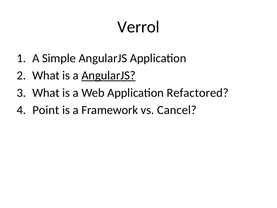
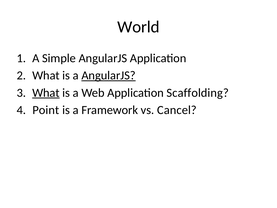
Verrol: Verrol -> World (139, 27)
What underline: none -> present (46, 93)
Refactored: Refactored -> Scaffolding (198, 93)
